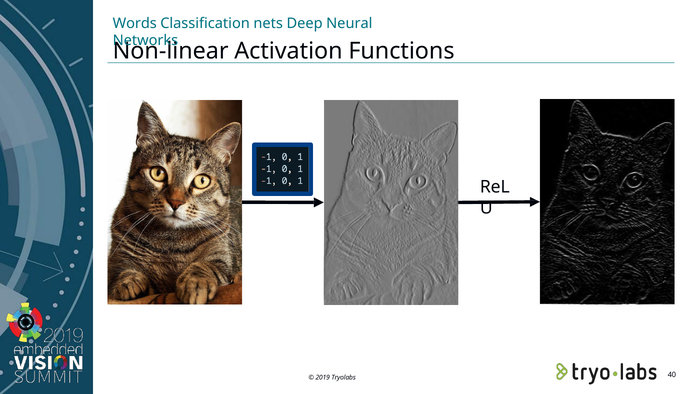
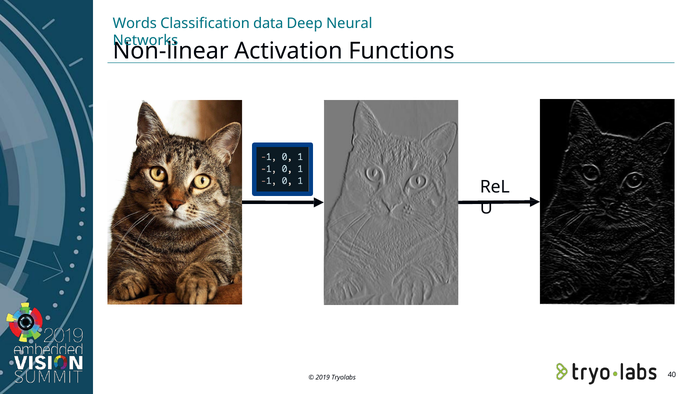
nets: nets -> data (268, 23)
